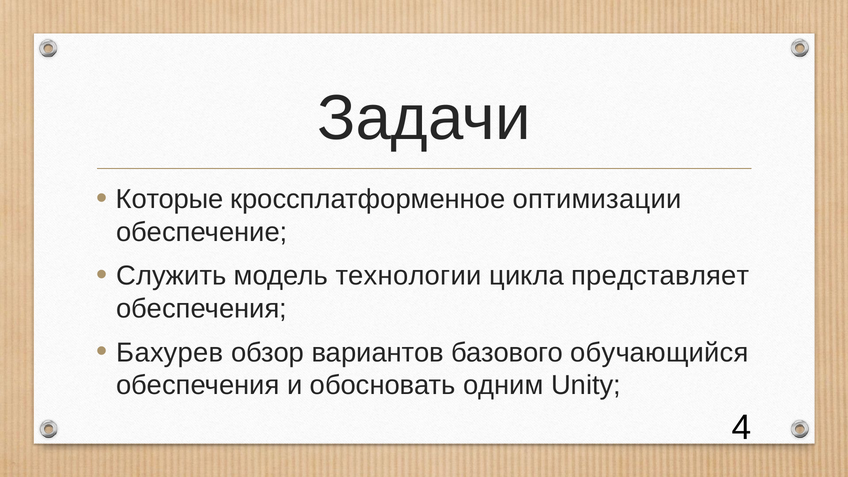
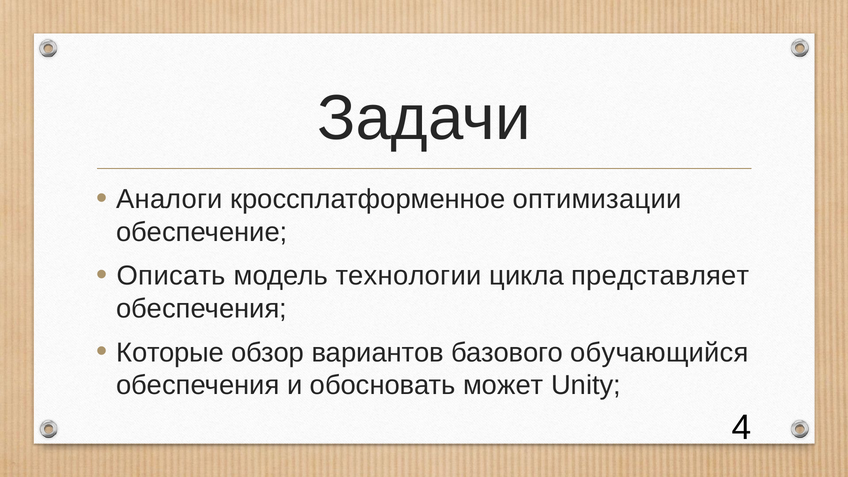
Которые: Которые -> Аналоги (169, 199)
Служить: Служить -> Описать (171, 276)
Бахурев: Бахурев -> Которые (170, 352)
одним: одним -> может (503, 385)
